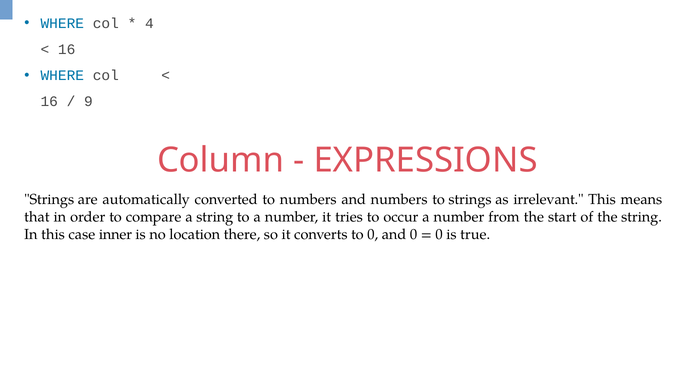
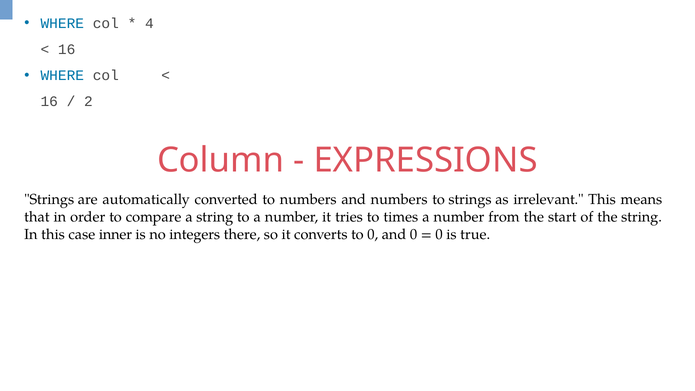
9: 9 -> 2 (88, 102)
occur: occur -> times (401, 217)
location: location -> integers (195, 234)
